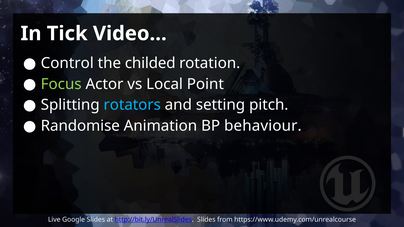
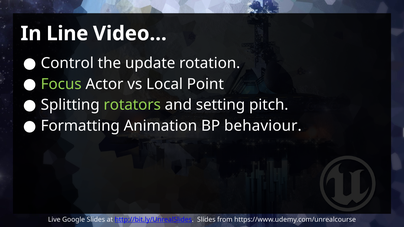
Tick: Tick -> Line (67, 34)
childed: childed -> update (150, 63)
rotators colour: light blue -> light green (132, 105)
Randomise: Randomise -> Formatting (80, 126)
